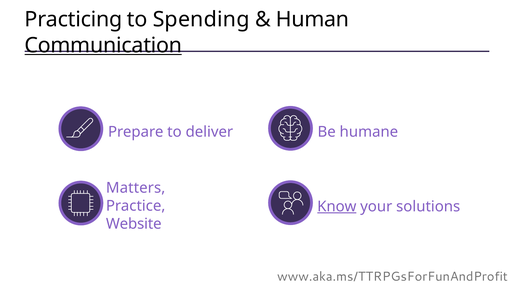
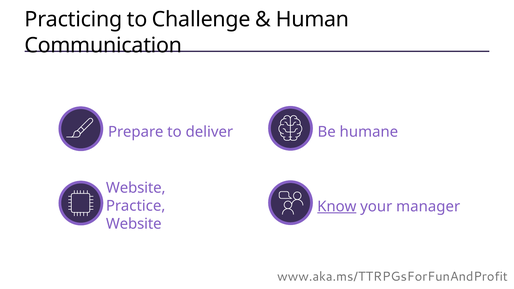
Spending: Spending -> Challenge (201, 20)
Communication underline: present -> none (103, 45)
Matters: Matters -> Website (136, 188)
solutions: solutions -> manager (428, 207)
